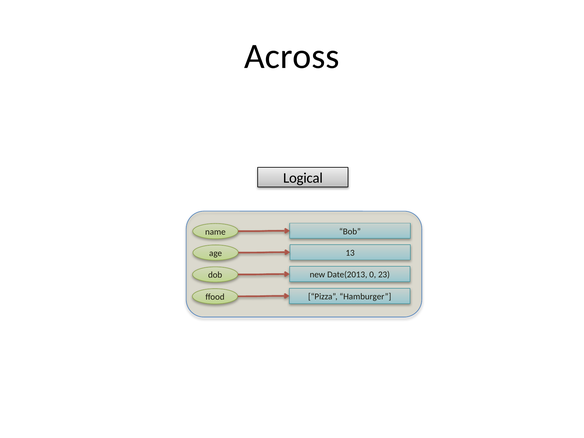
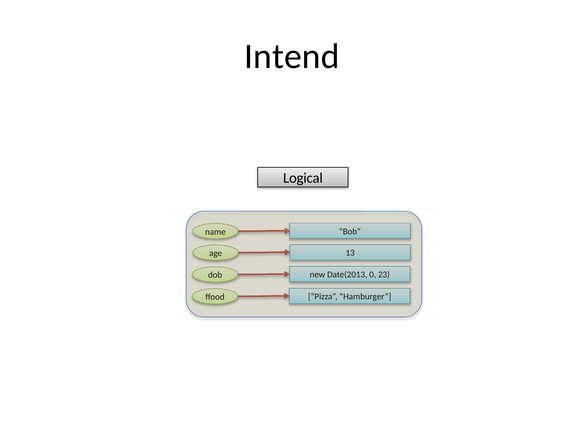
Across: Across -> Intend (292, 57)
